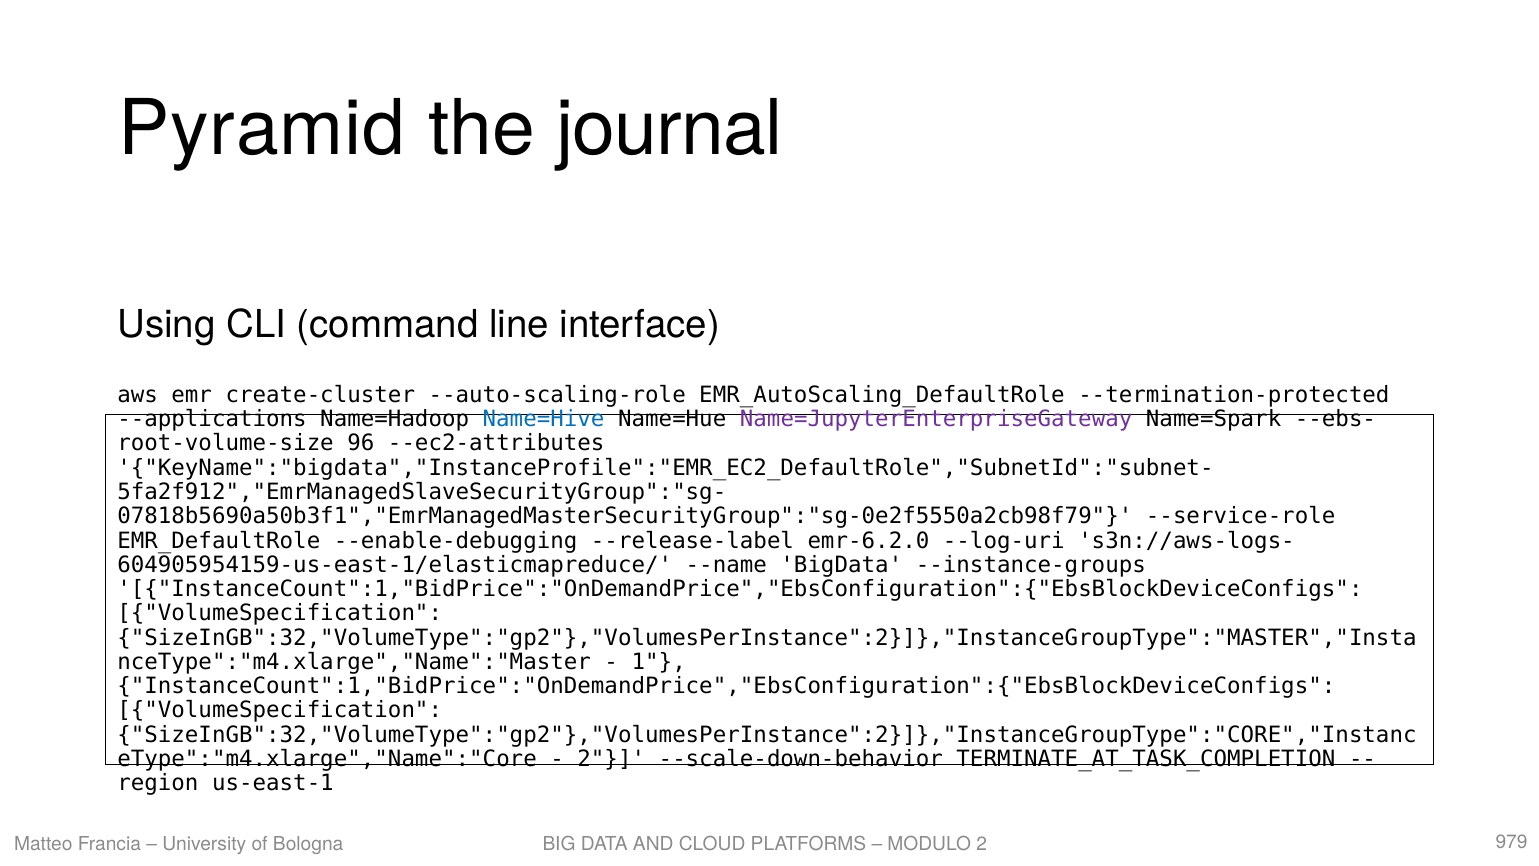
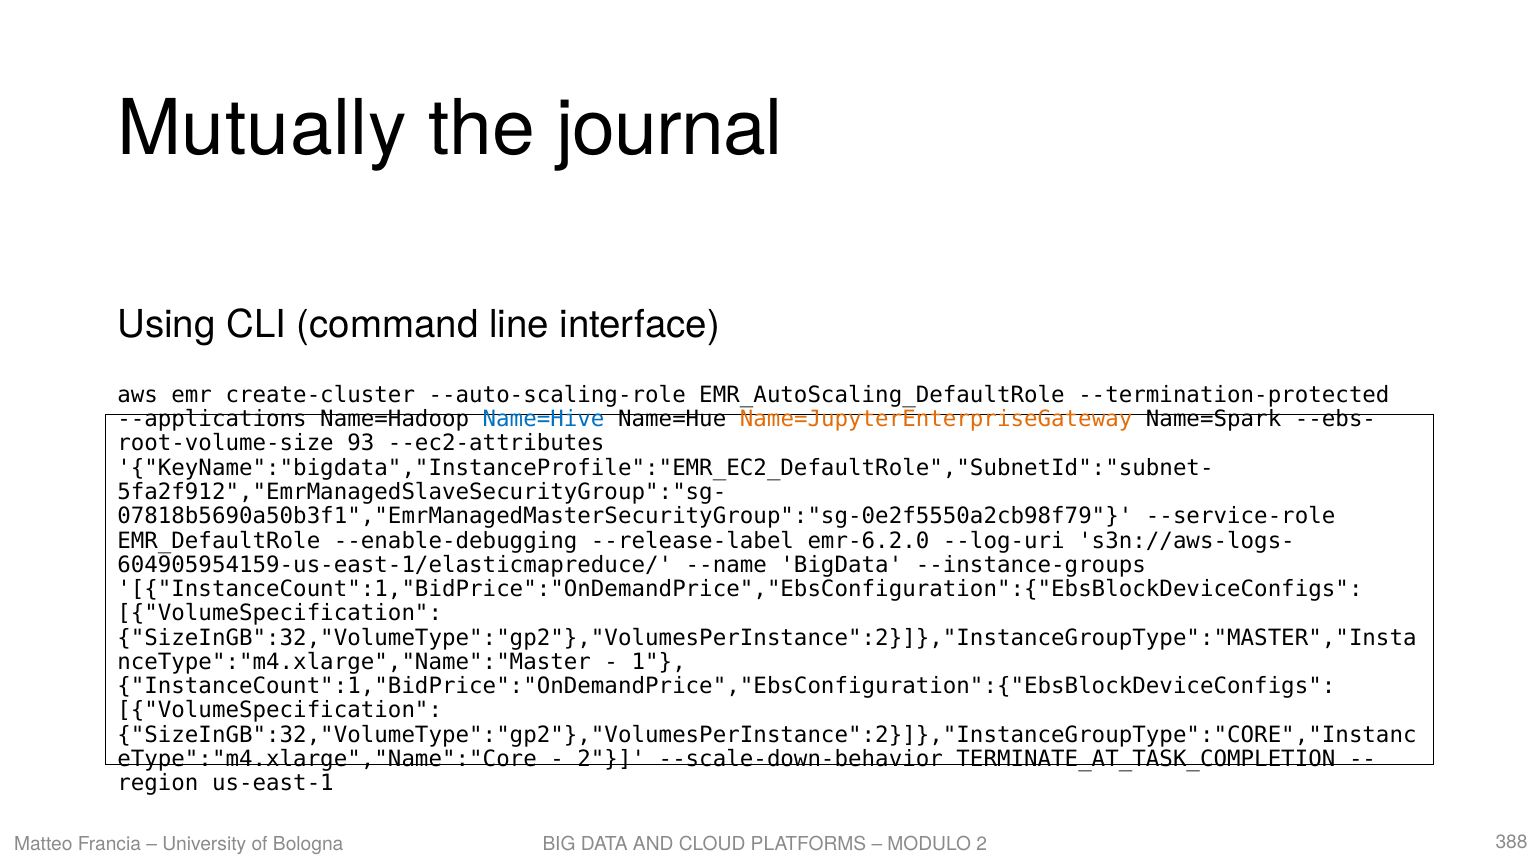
Pyramid: Pyramid -> Mutually (262, 129)
Name=JupyterEnterpriseGateway colour: purple -> orange (936, 419)
96: 96 -> 93 (361, 443)
979: 979 -> 388 (1512, 842)
